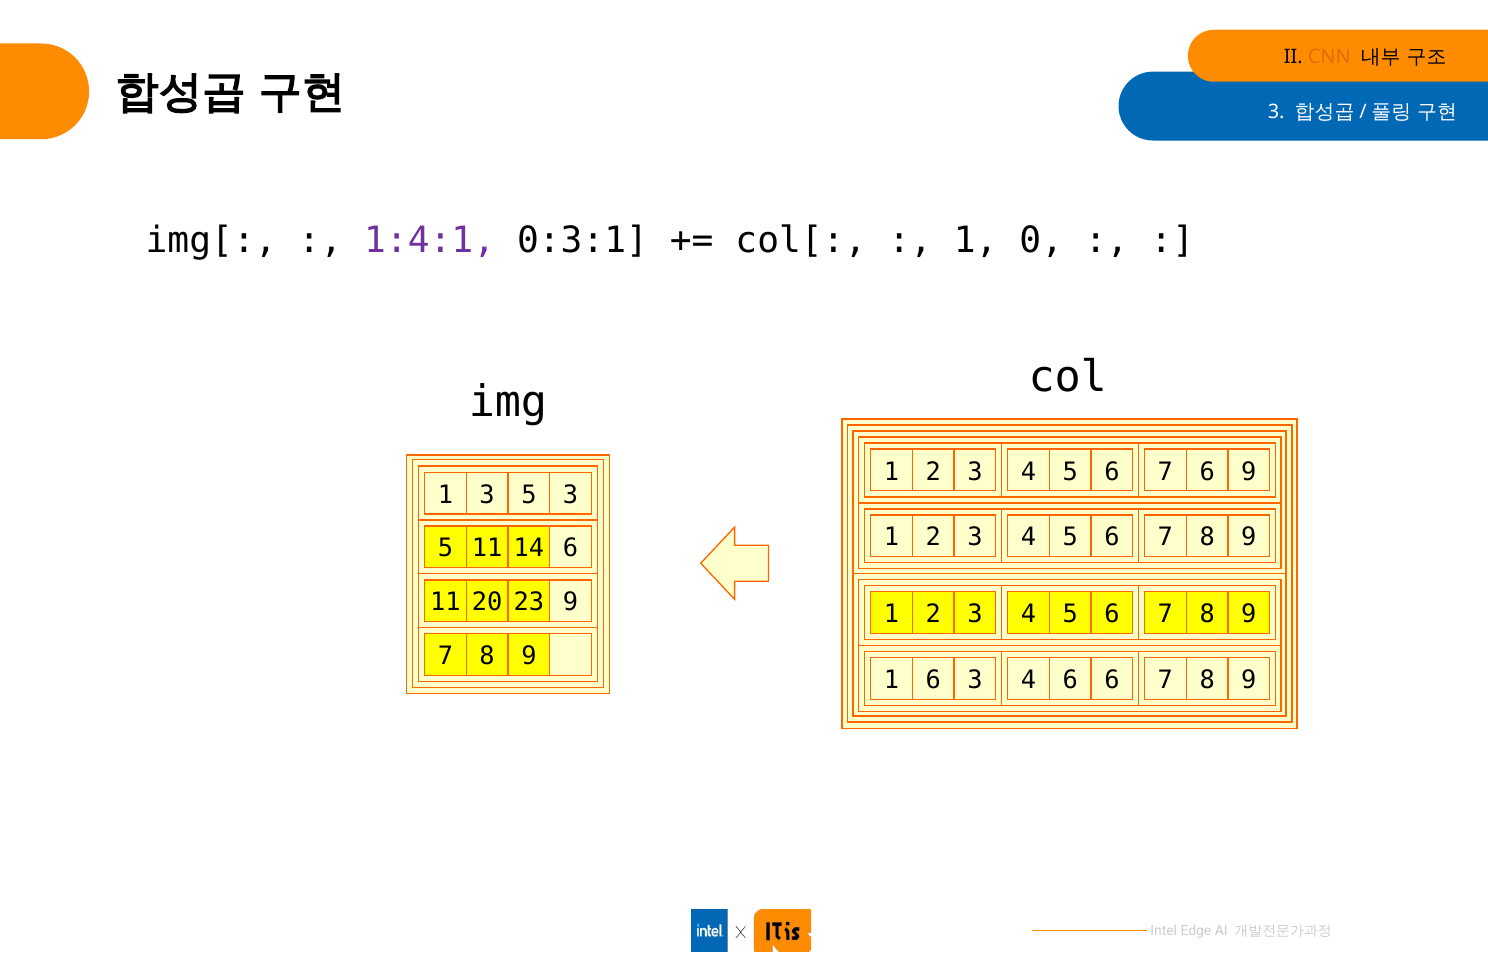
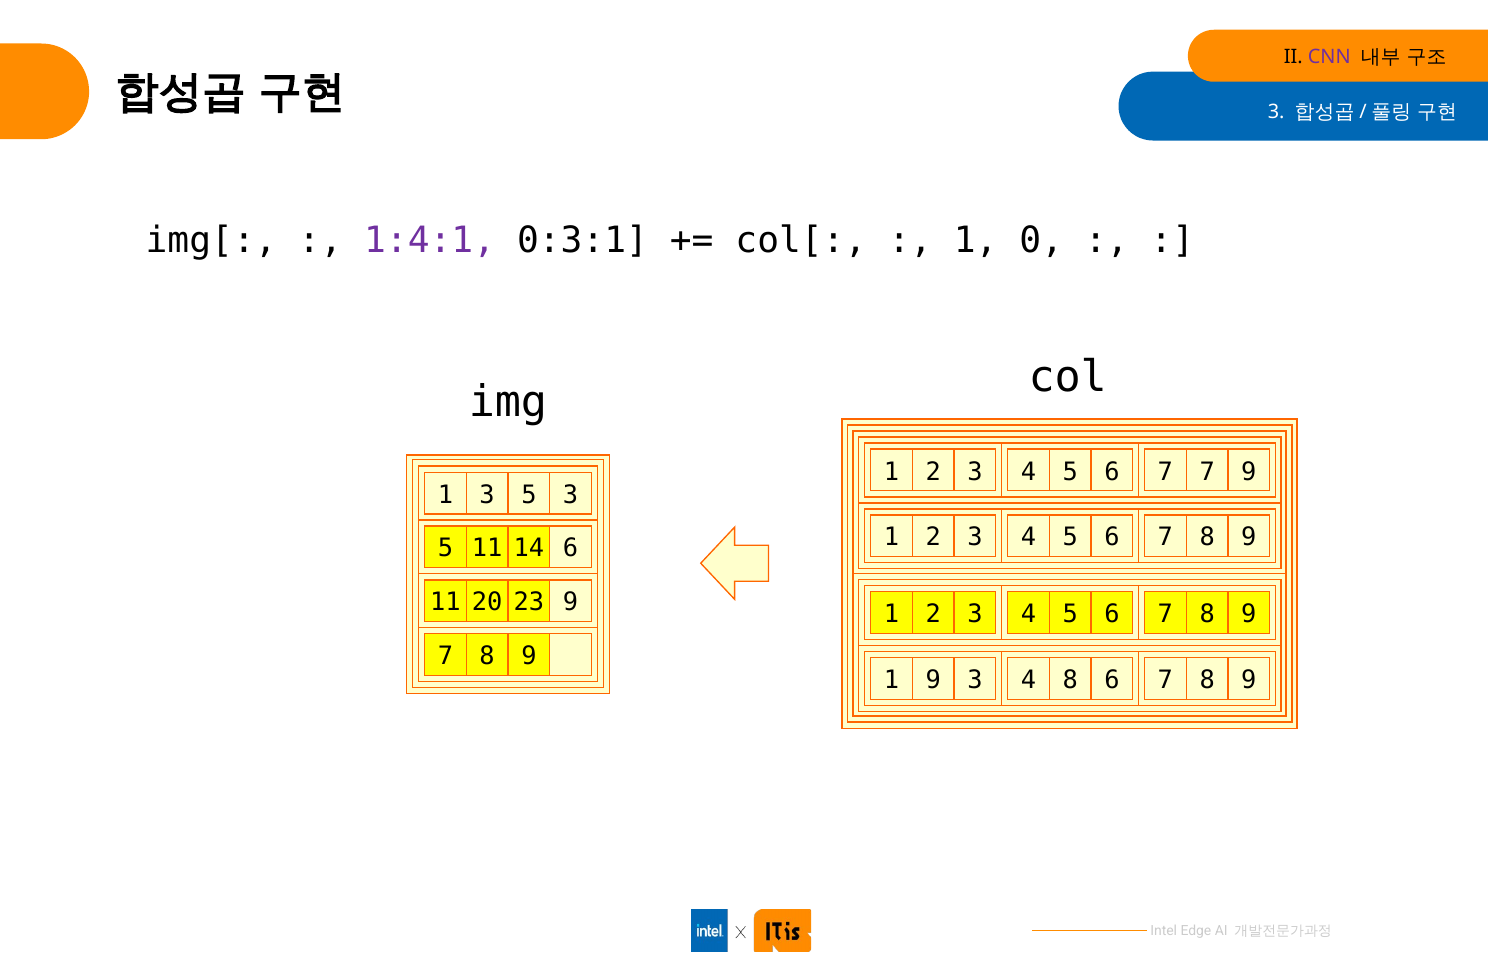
CNN colour: orange -> purple (1329, 57)
7 6: 6 -> 7 (1207, 472)
1 6: 6 -> 9 (933, 680)
4 6: 6 -> 8 (1070, 680)
